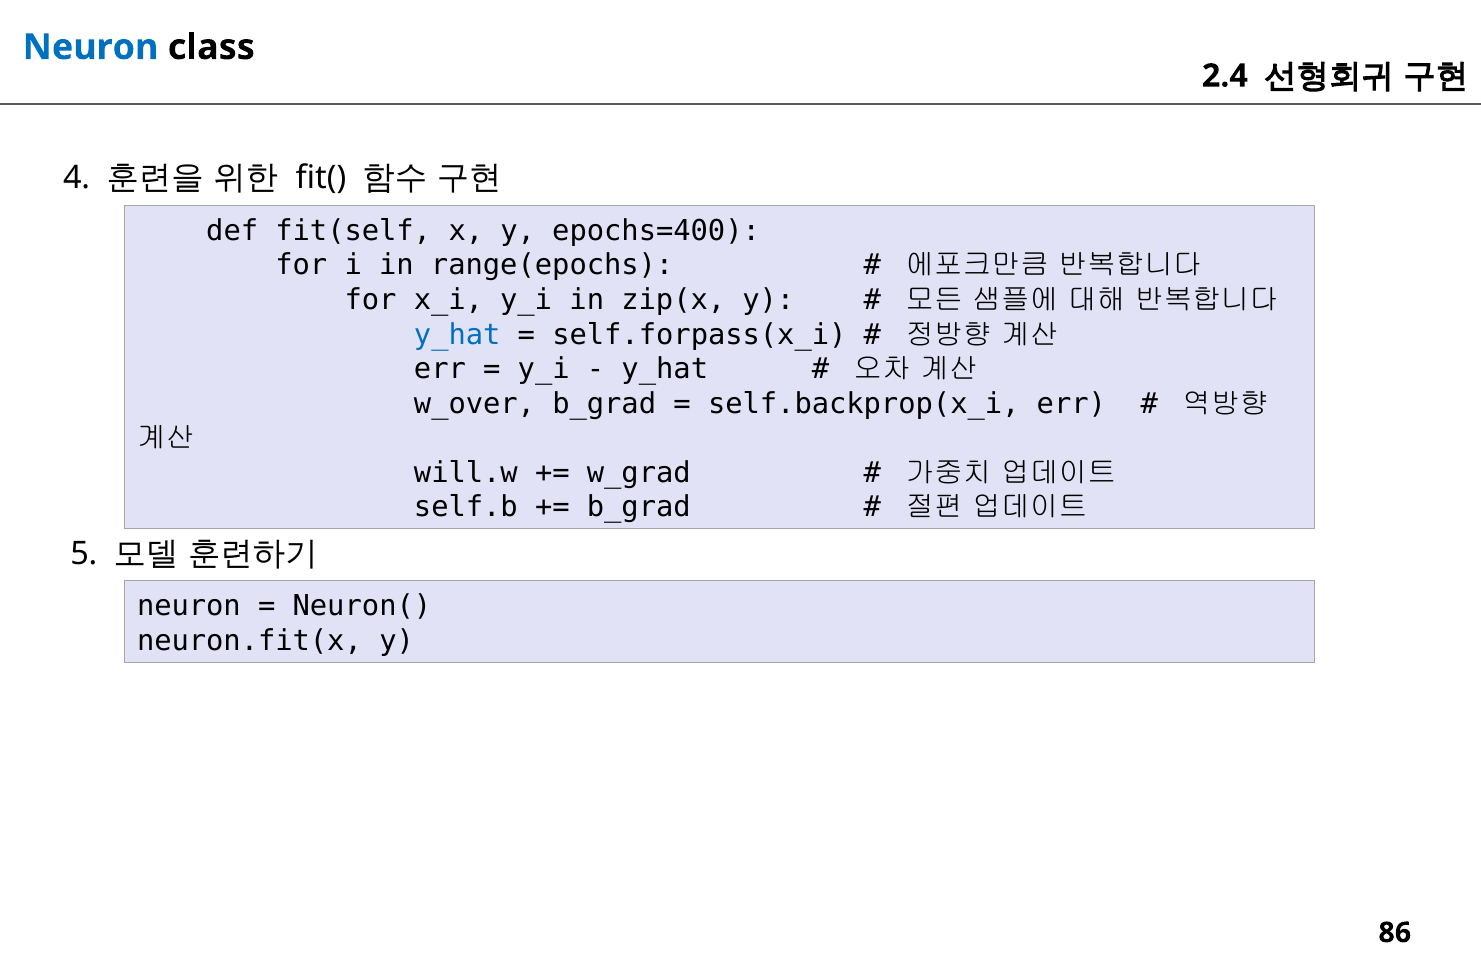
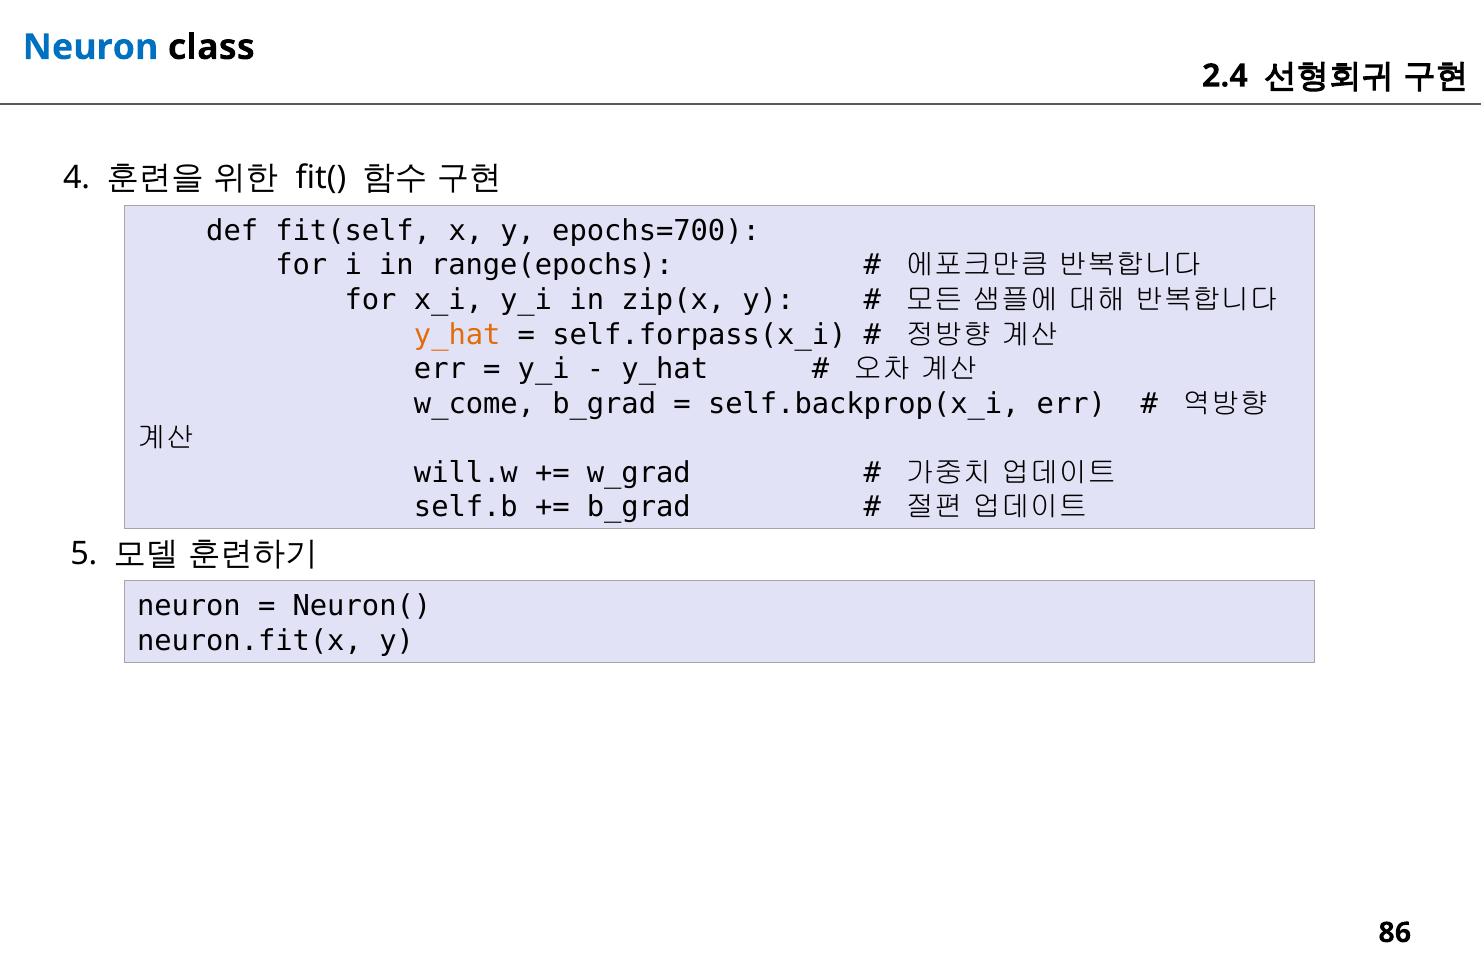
epochs=400: epochs=400 -> epochs=700 (656, 231)
y_hat colour: blue -> orange (457, 335)
w_over: w_over -> w_come (475, 404)
